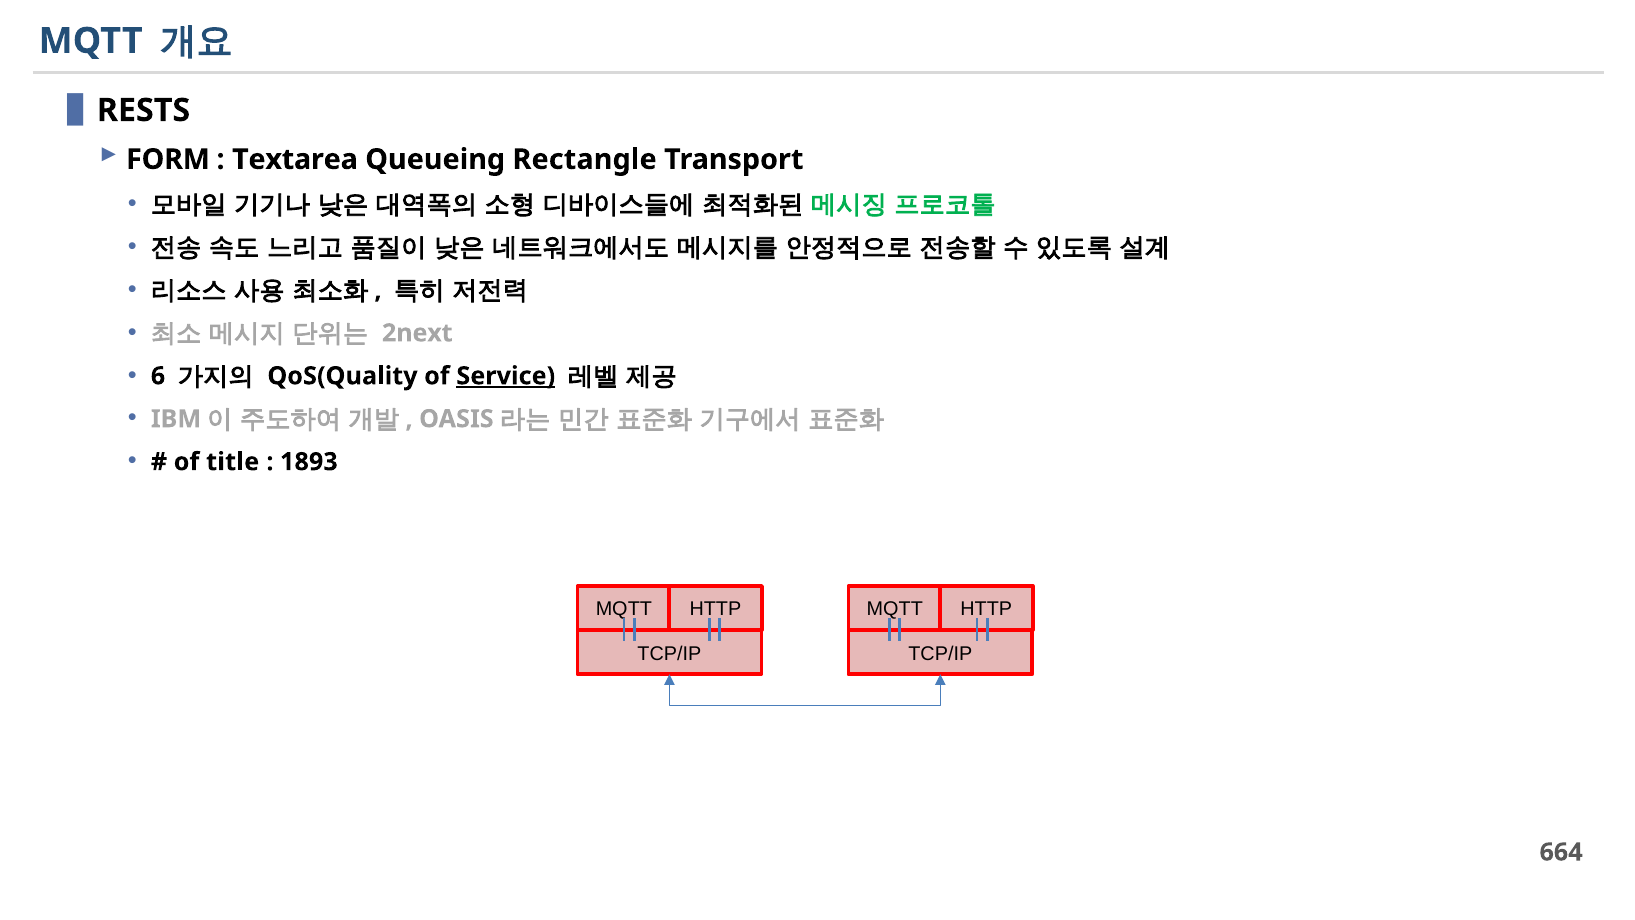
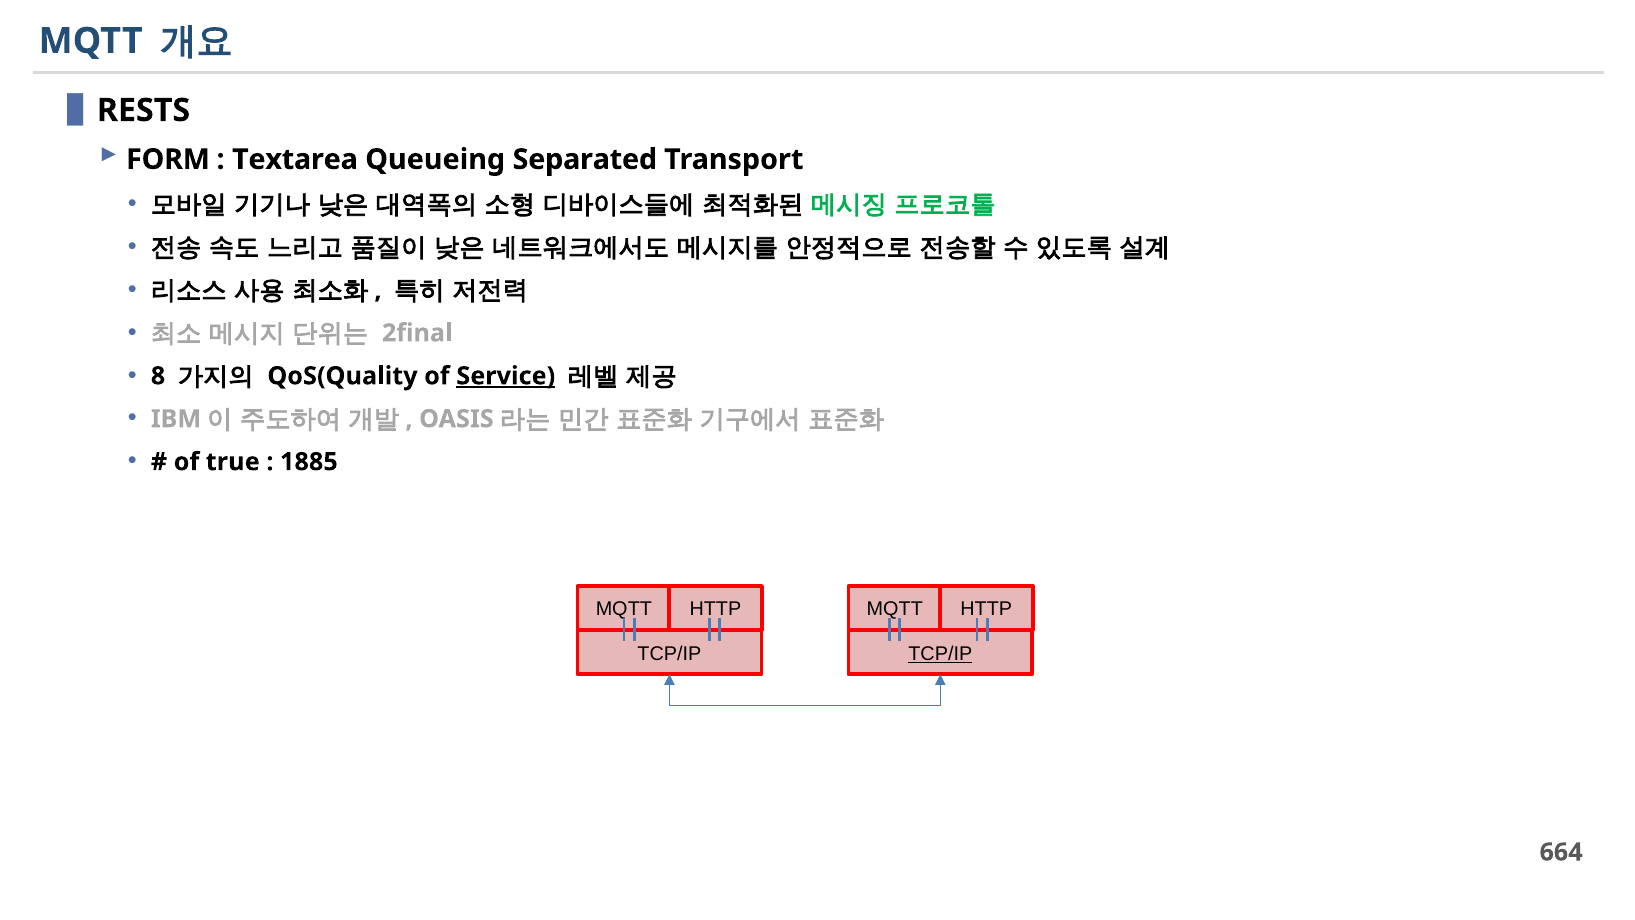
Rectangle: Rectangle -> Separated (585, 159)
2next: 2next -> 2final (417, 333)
6: 6 -> 8 (158, 376)
title: title -> true (233, 462)
1893: 1893 -> 1885 (309, 462)
TCP/IP underline: none -> present (940, 653)
